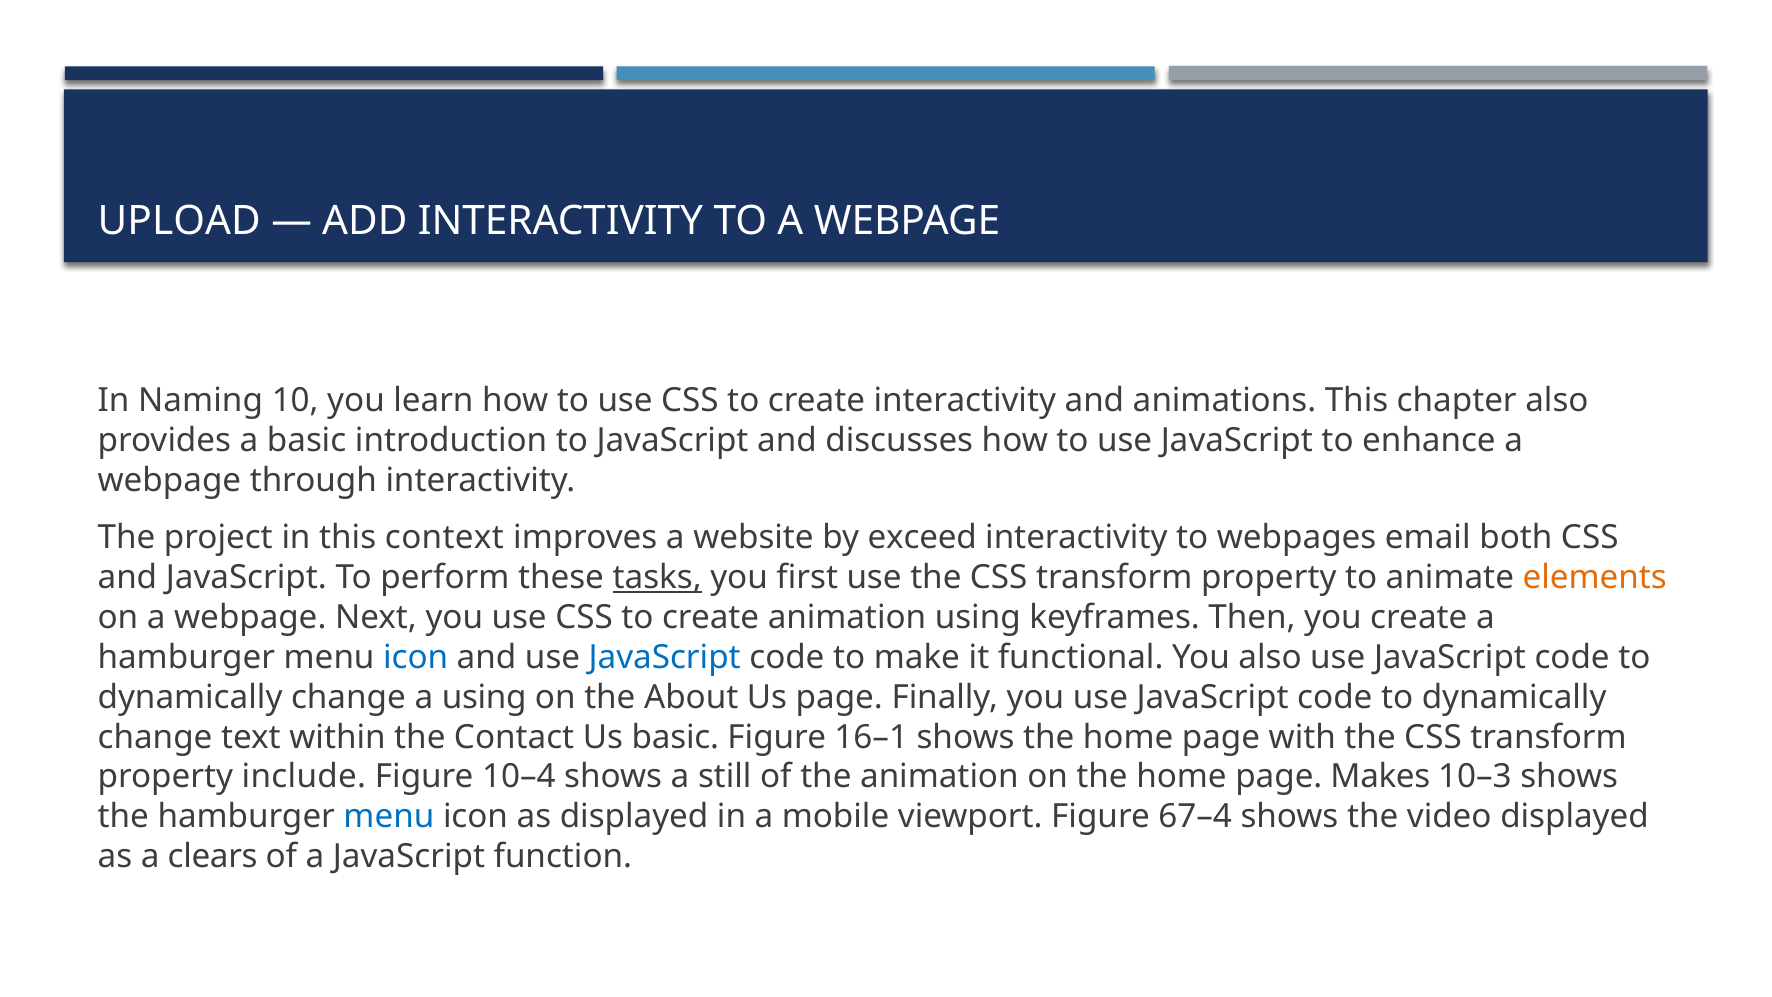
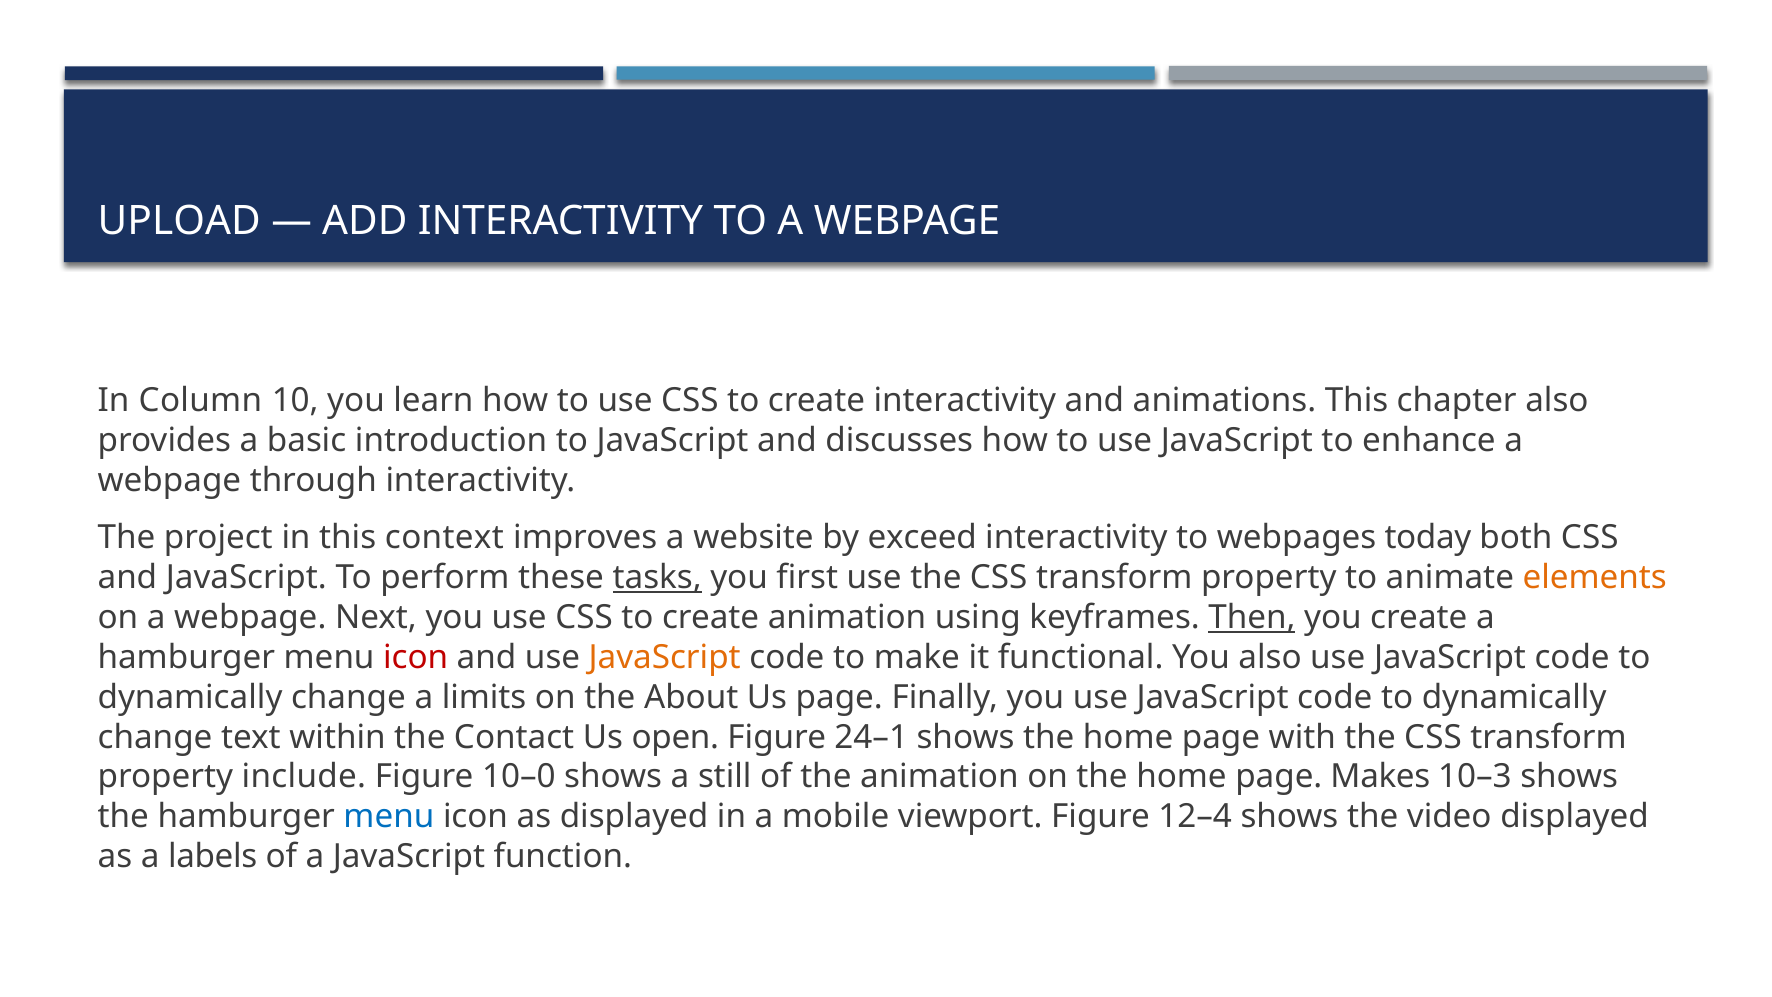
Naming: Naming -> Column (200, 400)
email: email -> today (1428, 538)
Then underline: none -> present (1252, 617)
icon colour: blue -> red (416, 657)
JavaScript colour: blue -> orange (665, 657)
a using: using -> limits (484, 697)
Us basic: basic -> open (675, 737)
16–1: 16–1 -> 24–1 (871, 737)
10–4: 10–4 -> 10–0 (519, 777)
67–4: 67–4 -> 12–4 (1195, 817)
clears: clears -> labels (213, 856)
